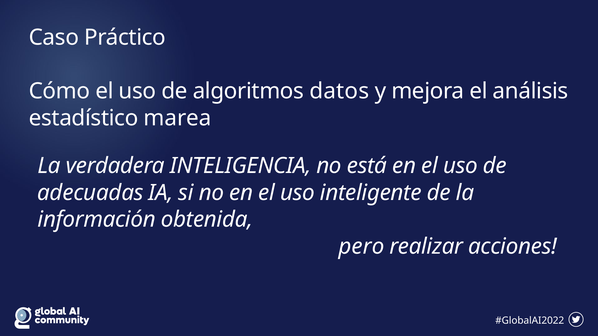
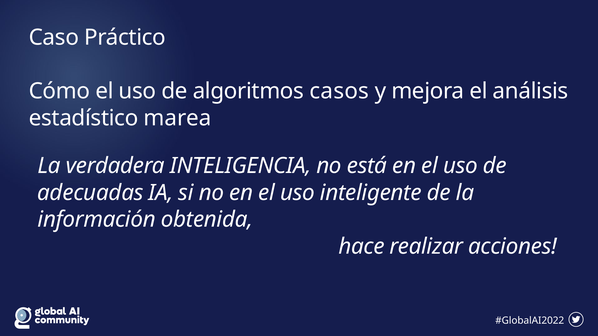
datos: datos -> casos (339, 91)
pero: pero -> hace (362, 247)
